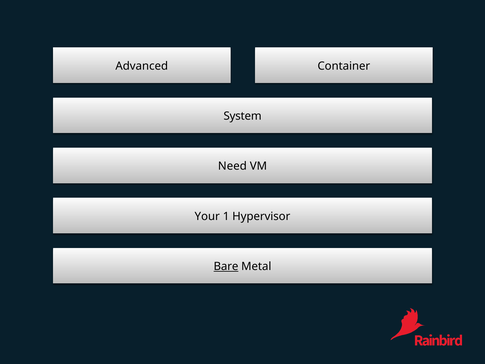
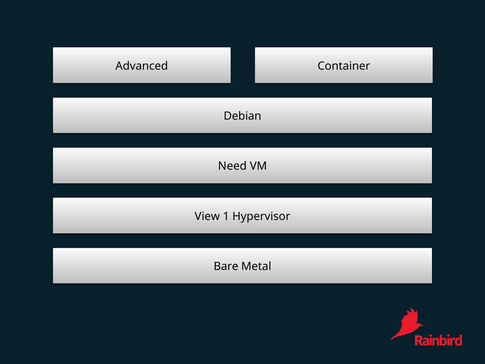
System: System -> Debian (243, 116)
Your: Your -> View (207, 216)
Bare underline: present -> none (226, 266)
